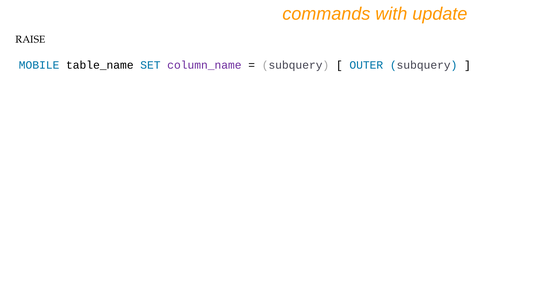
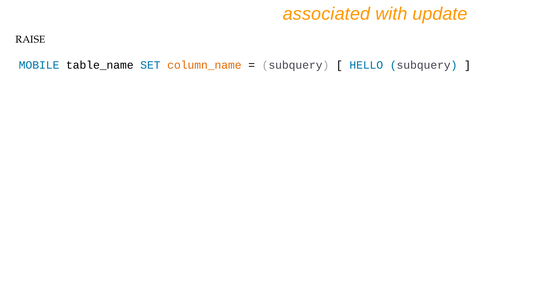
commands: commands -> associated (326, 14)
column_name colour: purple -> orange (204, 65)
OUTER: OUTER -> HELLO (366, 65)
